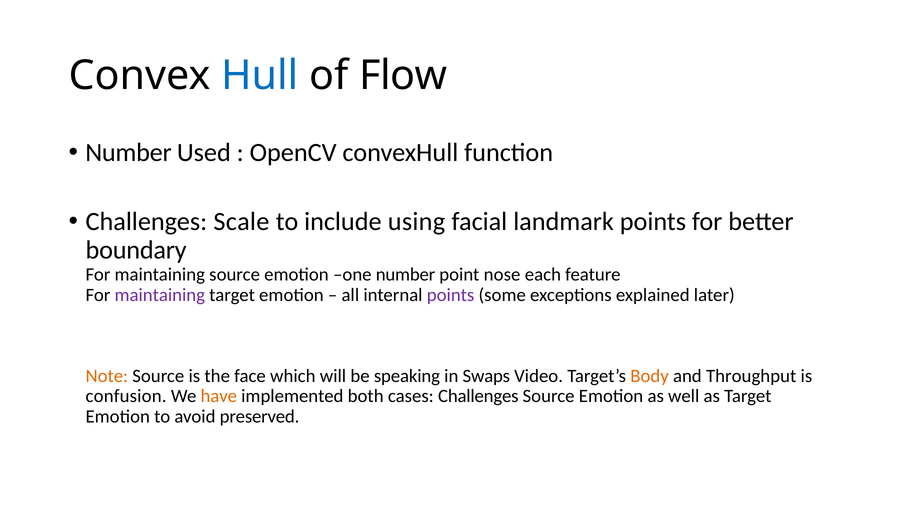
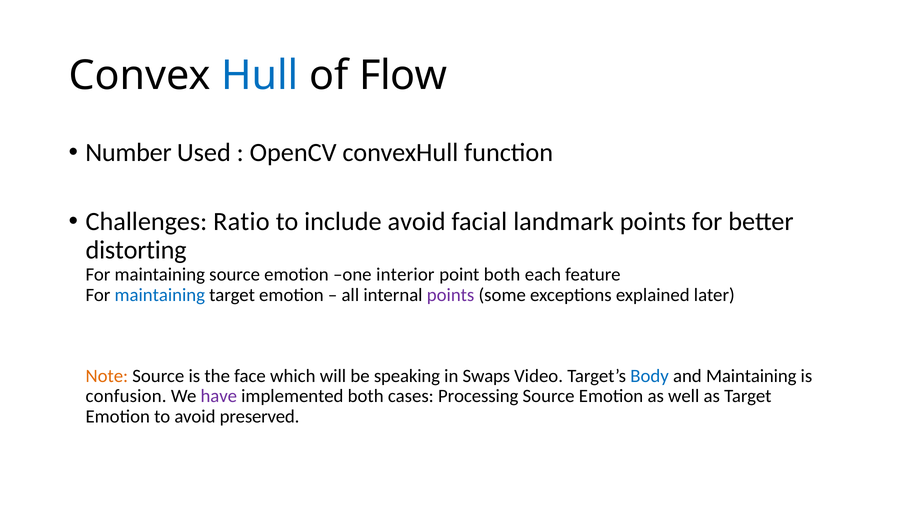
Scale: Scale -> Ratio (241, 222)
include using: using -> avoid (417, 222)
boundary: boundary -> distorting (136, 250)
one number: number -> interior (405, 274)
point nose: nose -> both (502, 274)
maintaining colour: purple -> blue (160, 295)
Body colour: orange -> blue (650, 376)
and Throughput: Throughput -> Maintaining (751, 376)
have colour: orange -> purple (219, 396)
cases Challenges: Challenges -> Processing (478, 396)
